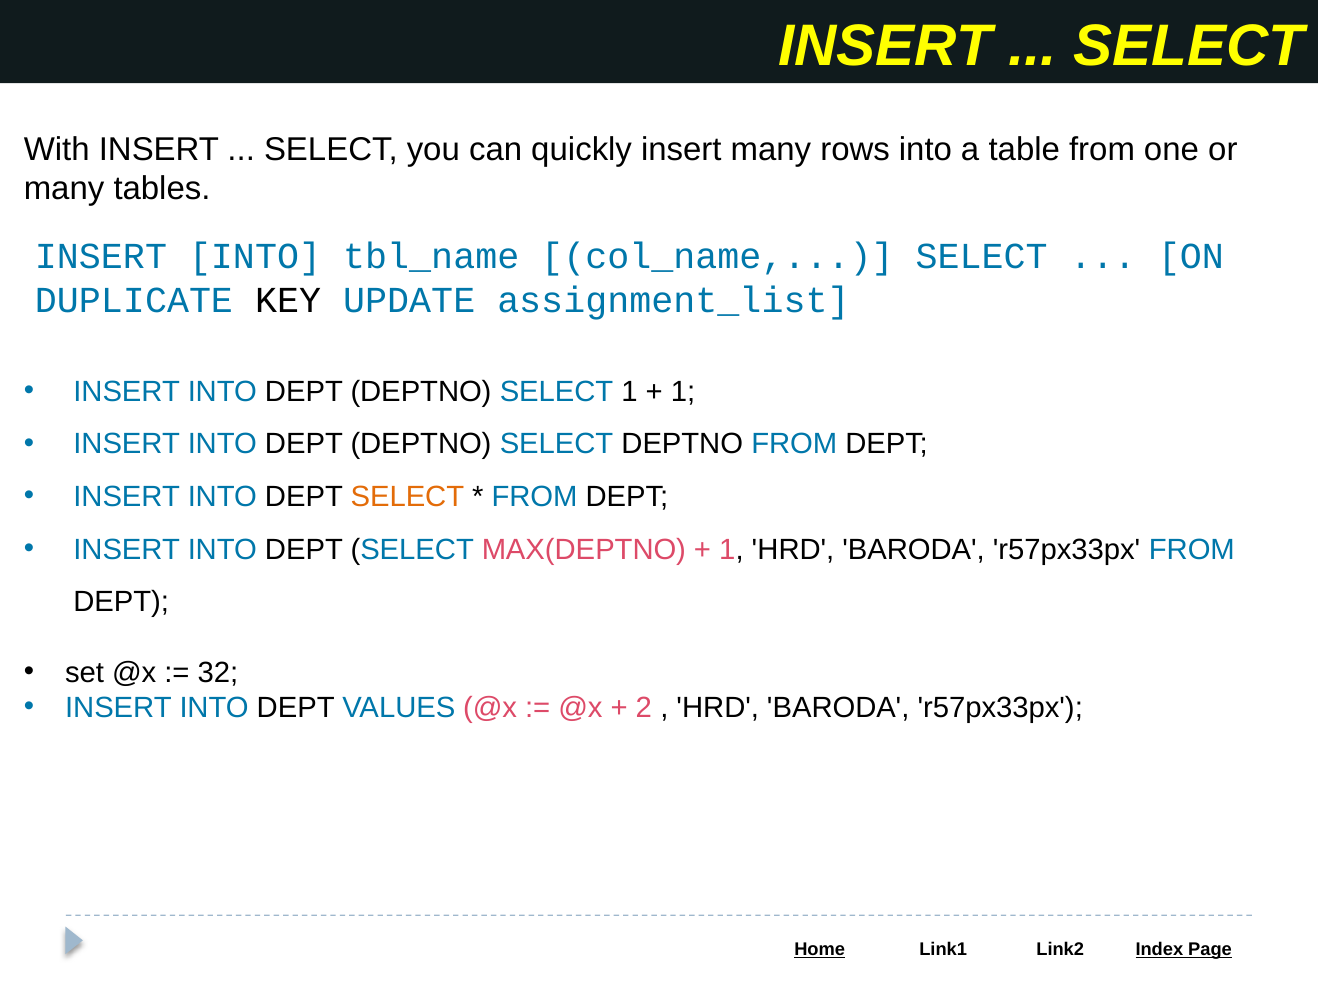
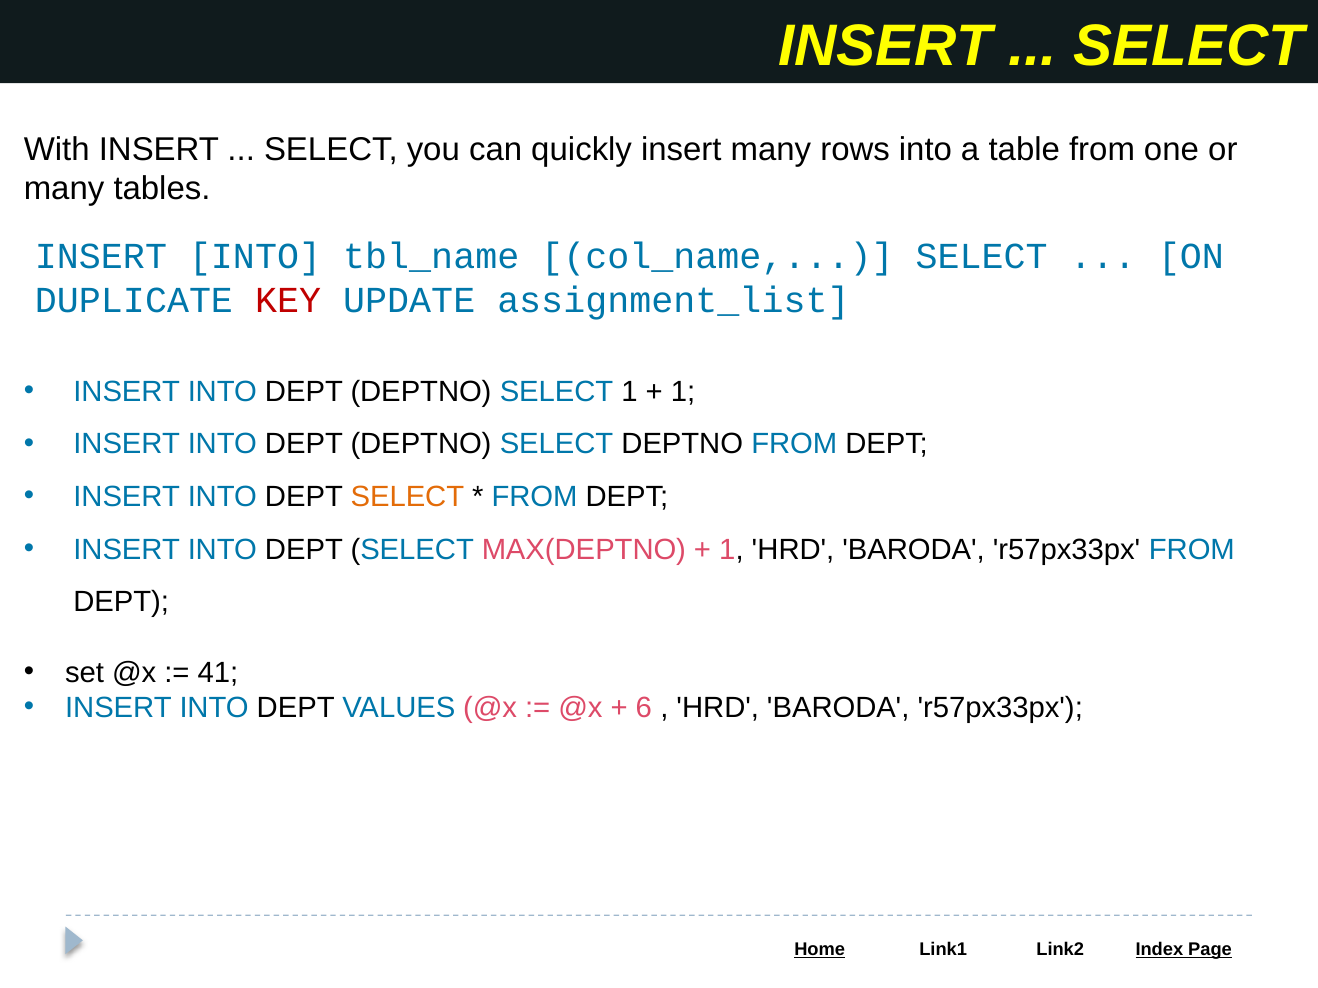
KEY colour: black -> red (288, 300)
32: 32 -> 41 (218, 673)
2: 2 -> 6 (644, 708)
